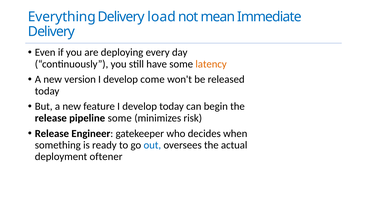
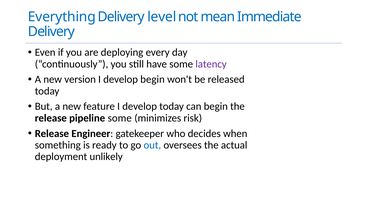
load: load -> level (162, 17)
latency colour: orange -> purple (211, 64)
develop come: come -> begin (153, 79)
oftener: oftener -> unlikely (106, 156)
